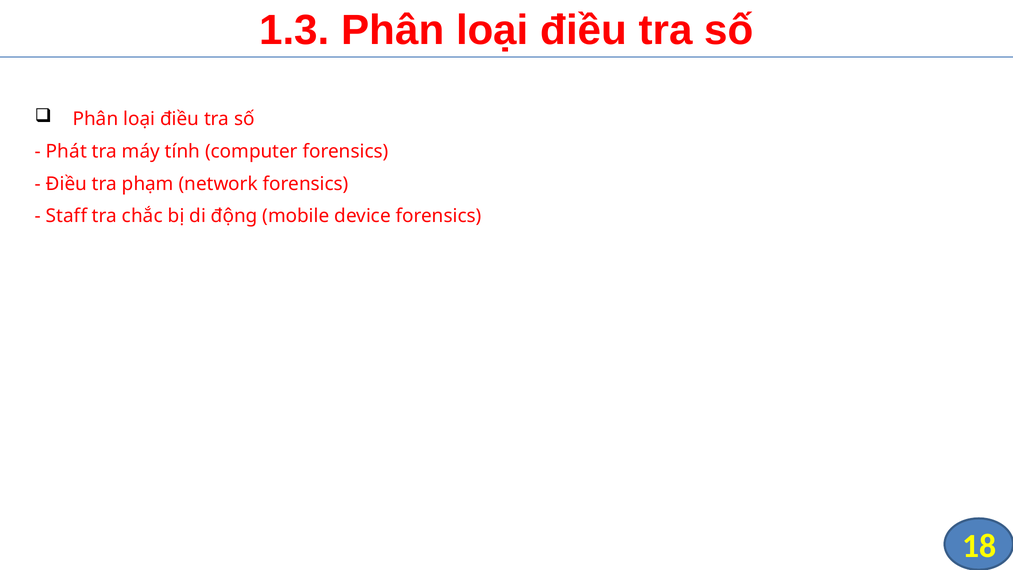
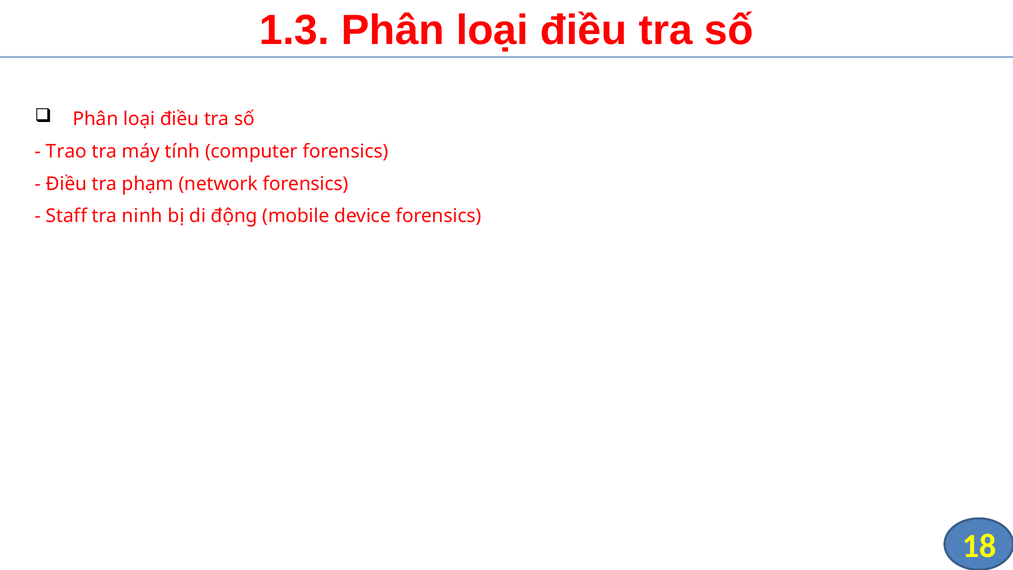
Phát: Phát -> Trao (66, 151)
chắc: chắc -> ninh (142, 216)
